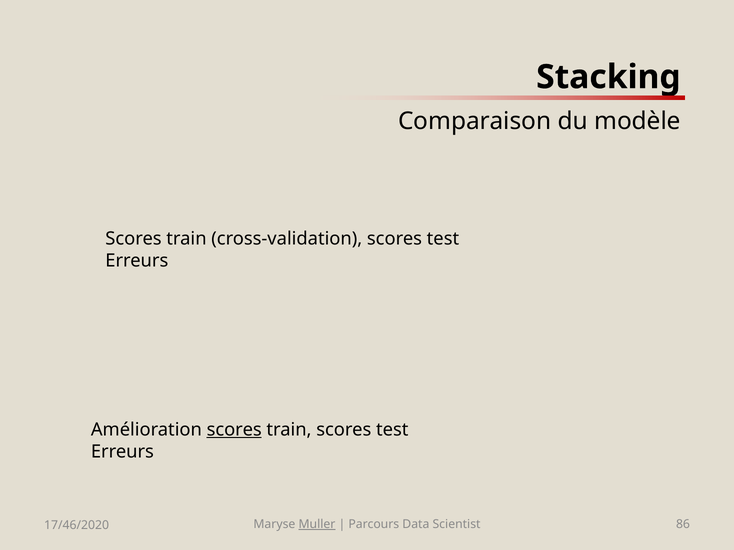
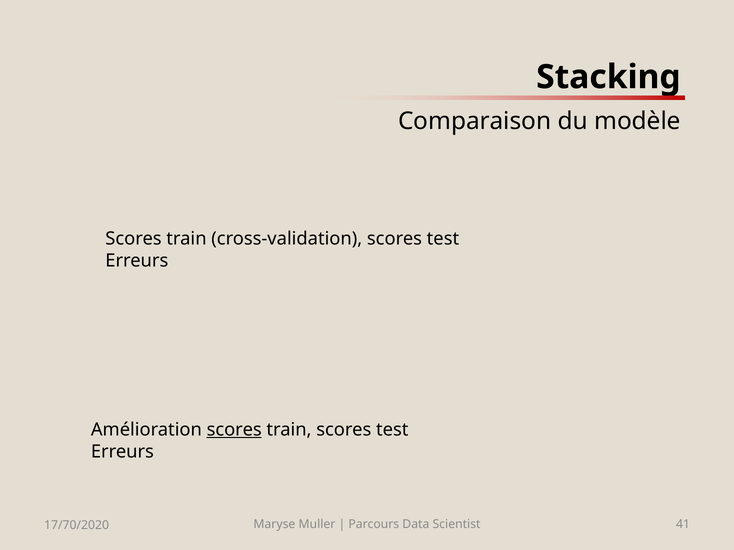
Muller underline: present -> none (317, 525)
86: 86 -> 41 (683, 525)
17/46/2020: 17/46/2020 -> 17/70/2020 (77, 526)
